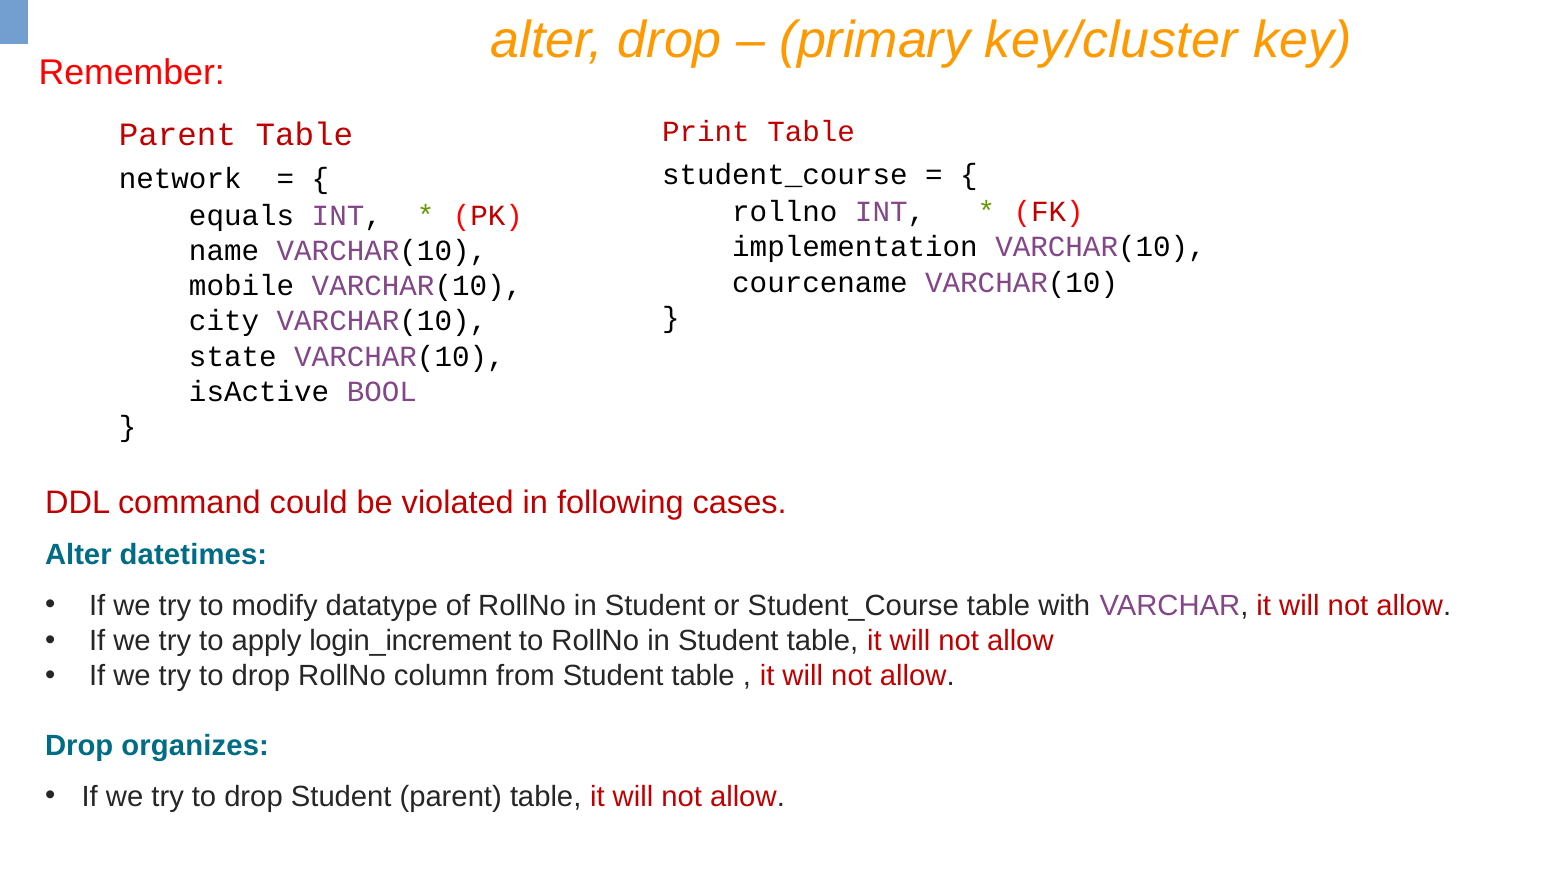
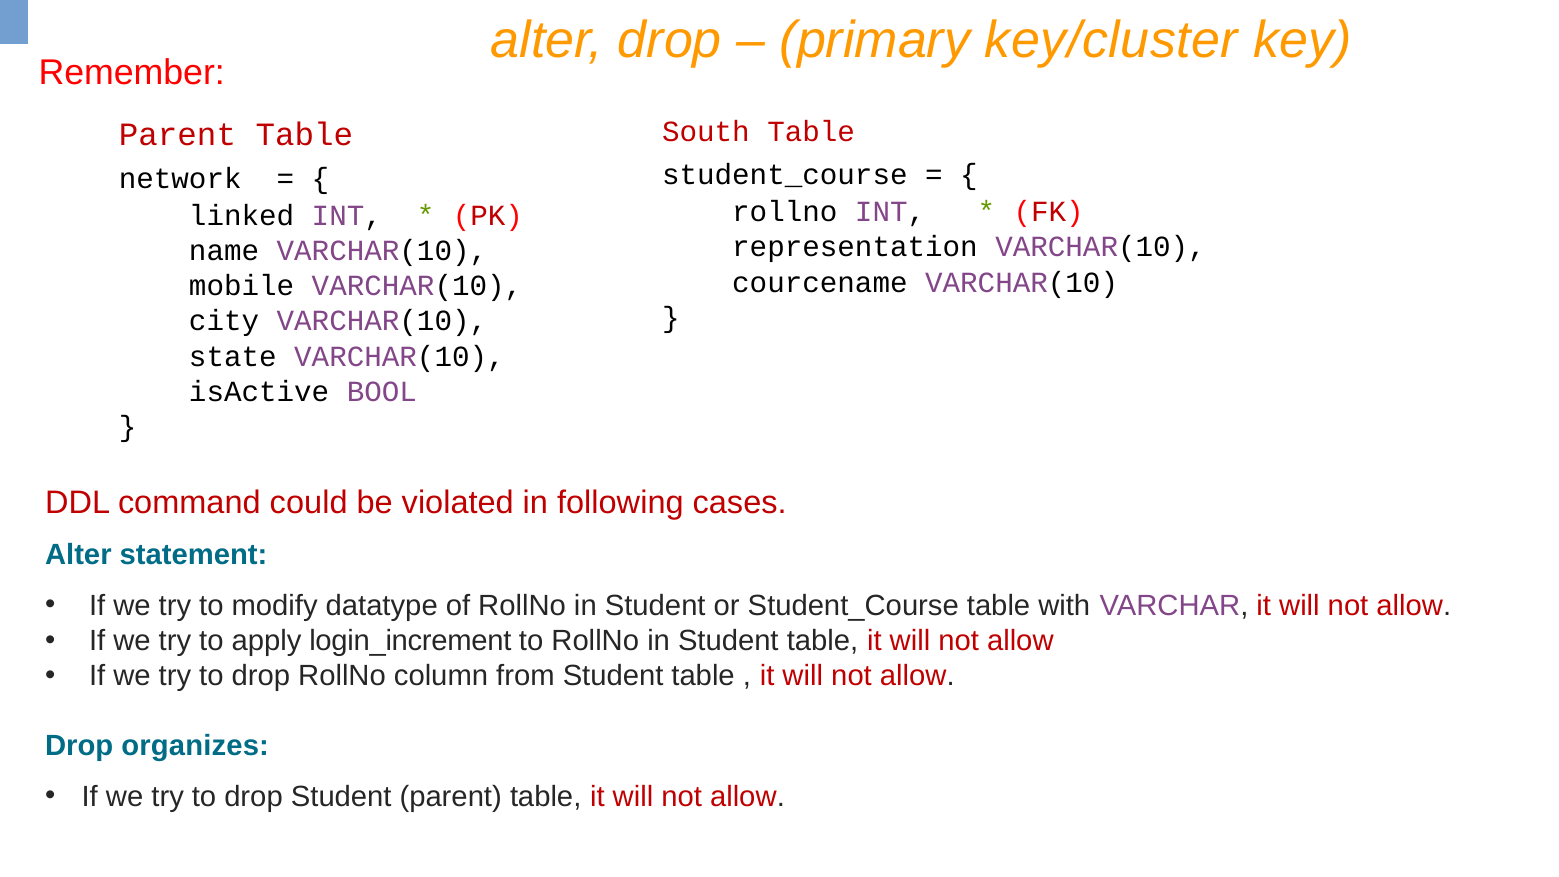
Print: Print -> South (706, 132)
equals: equals -> linked (242, 216)
implementation: implementation -> representation (855, 247)
datetimes: datetimes -> statement (194, 555)
